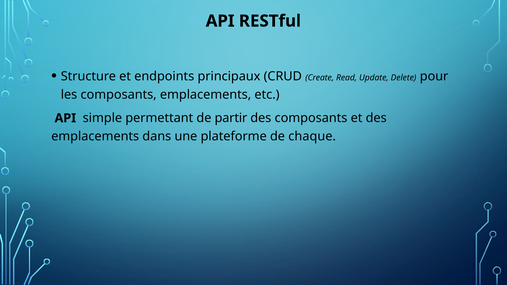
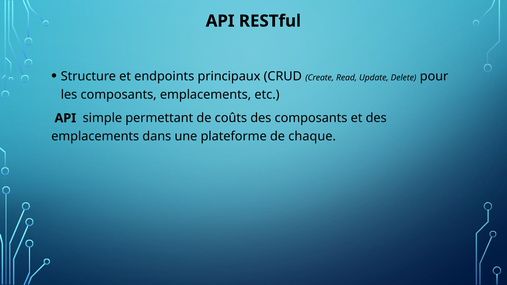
partir: partir -> coûts (231, 118)
